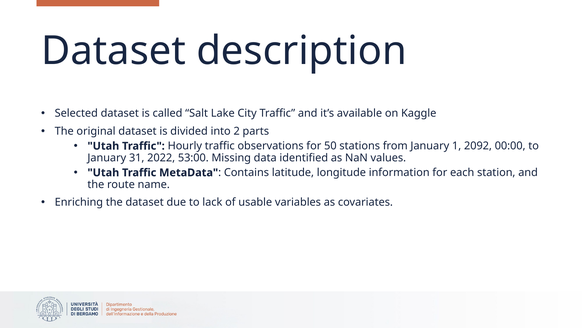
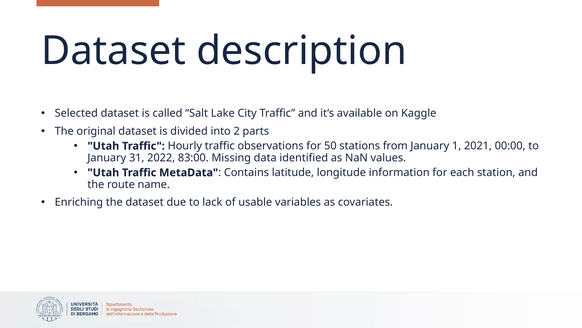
2092: 2092 -> 2021 (478, 146)
53:00: 53:00 -> 83:00 (193, 158)
